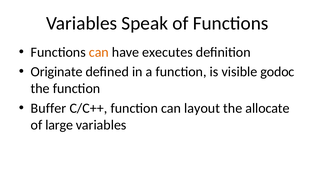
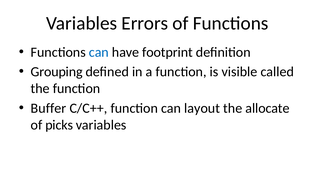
Speak: Speak -> Errors (145, 23)
can colour: orange -> blue (99, 52)
executes: executes -> footprint (167, 52)
Originate: Originate -> Grouping (57, 72)
godoc: godoc -> called (277, 72)
large: large -> picks (59, 125)
